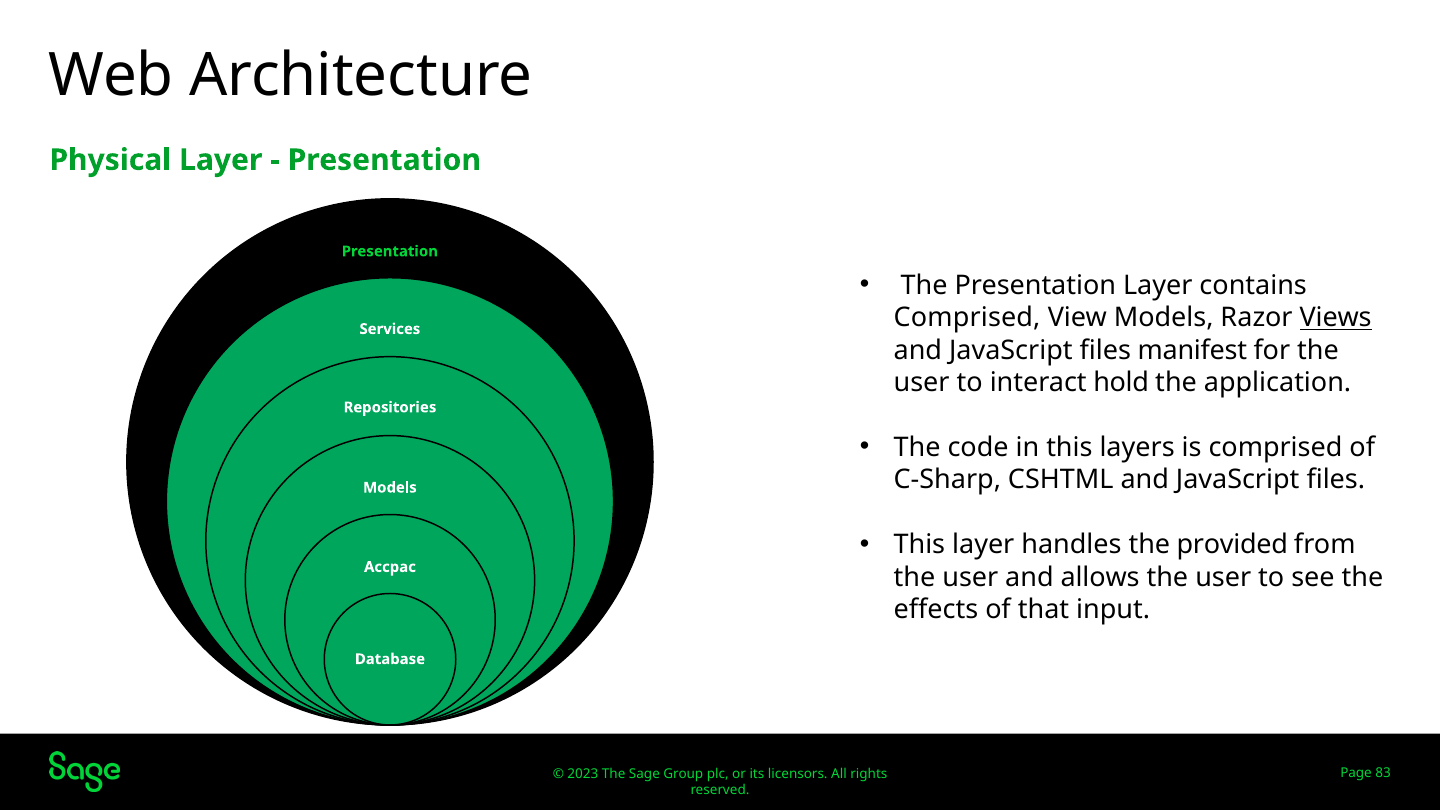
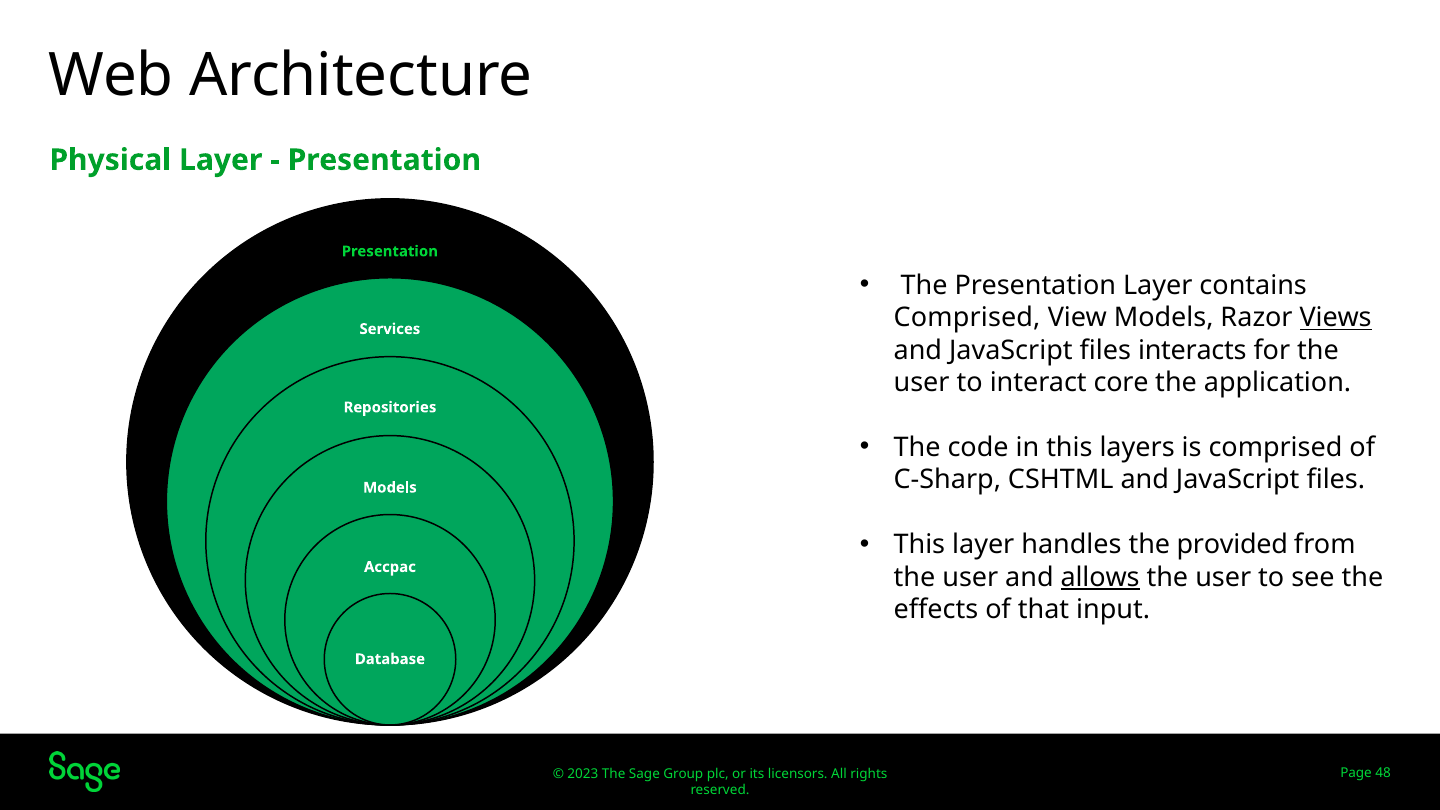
manifest: manifest -> interacts (1192, 350)
hold: hold -> core (1121, 383)
allows underline: none -> present (1100, 577)
83: 83 -> 48 (1383, 773)
